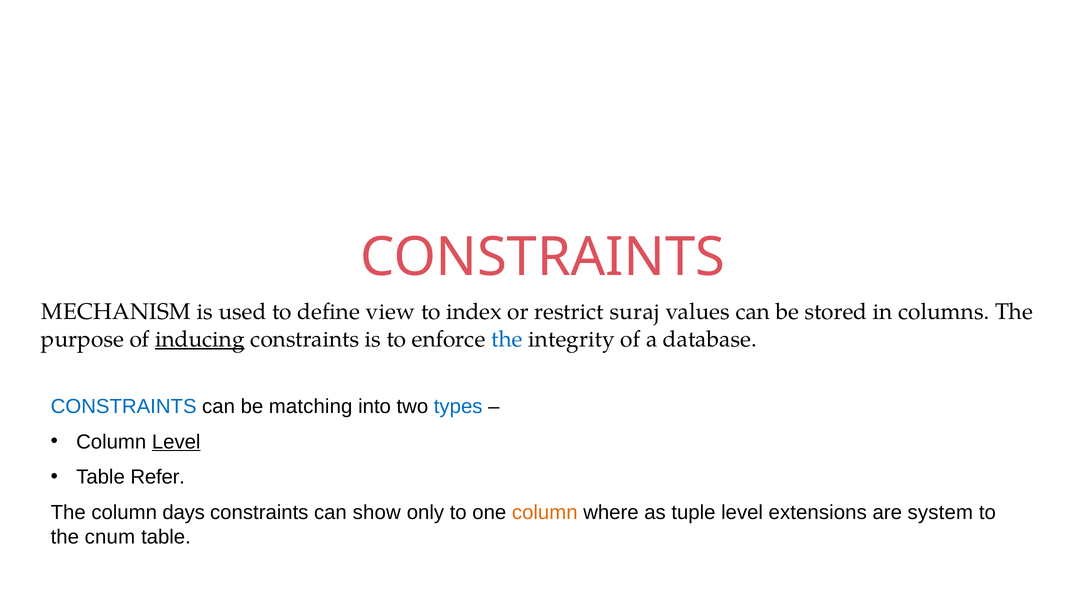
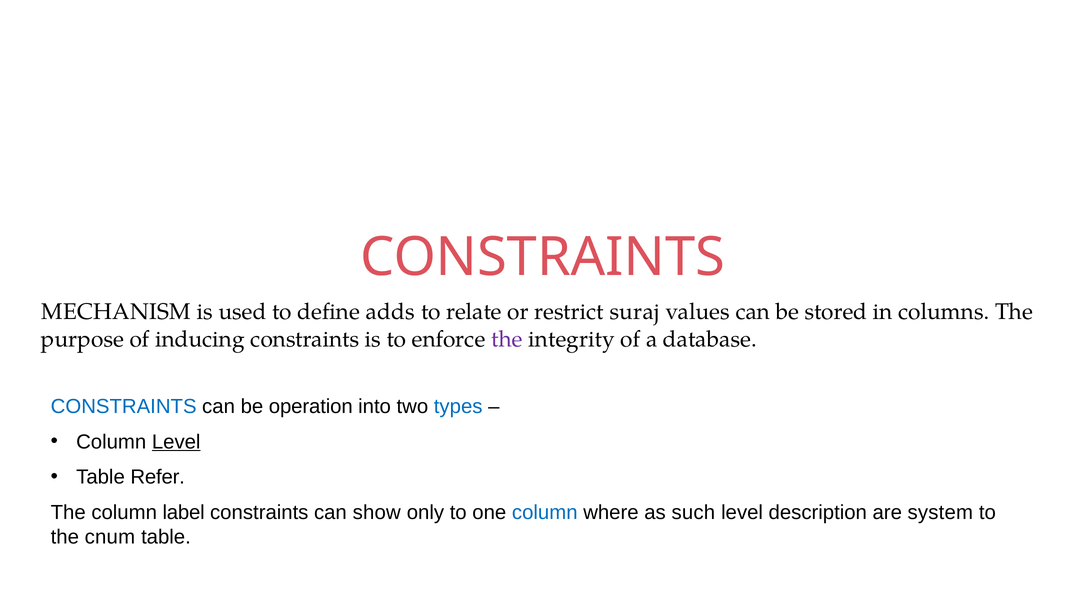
view: view -> adds (390, 312)
index: index -> relate (474, 312)
inducing underline: present -> none (200, 339)
the colour: blue -> purple (507, 339)
matching: matching -> operation (311, 406)
days: days -> label (184, 512)
column colour: orange -> blue (545, 512)
tuple: tuple -> such (693, 512)
extensions: extensions -> description (818, 512)
